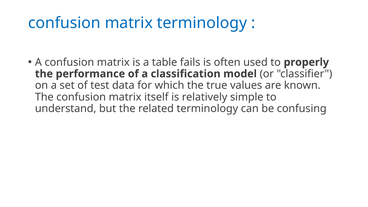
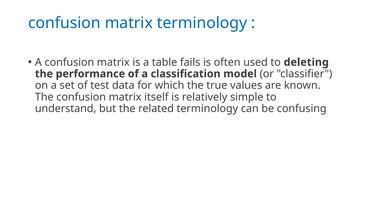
properly: properly -> deleting (306, 62)
